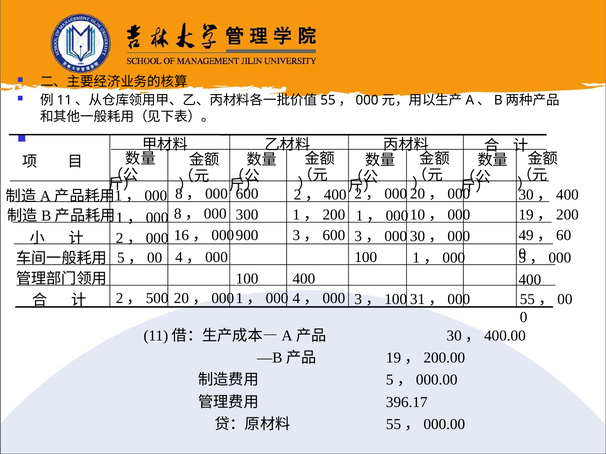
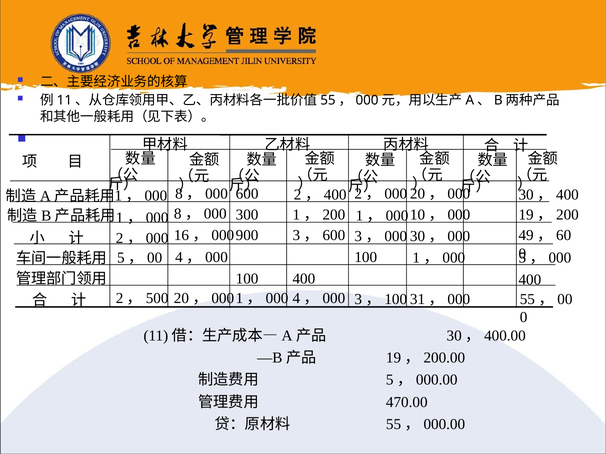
396.17: 396.17 -> 470.00 (407, 402)
